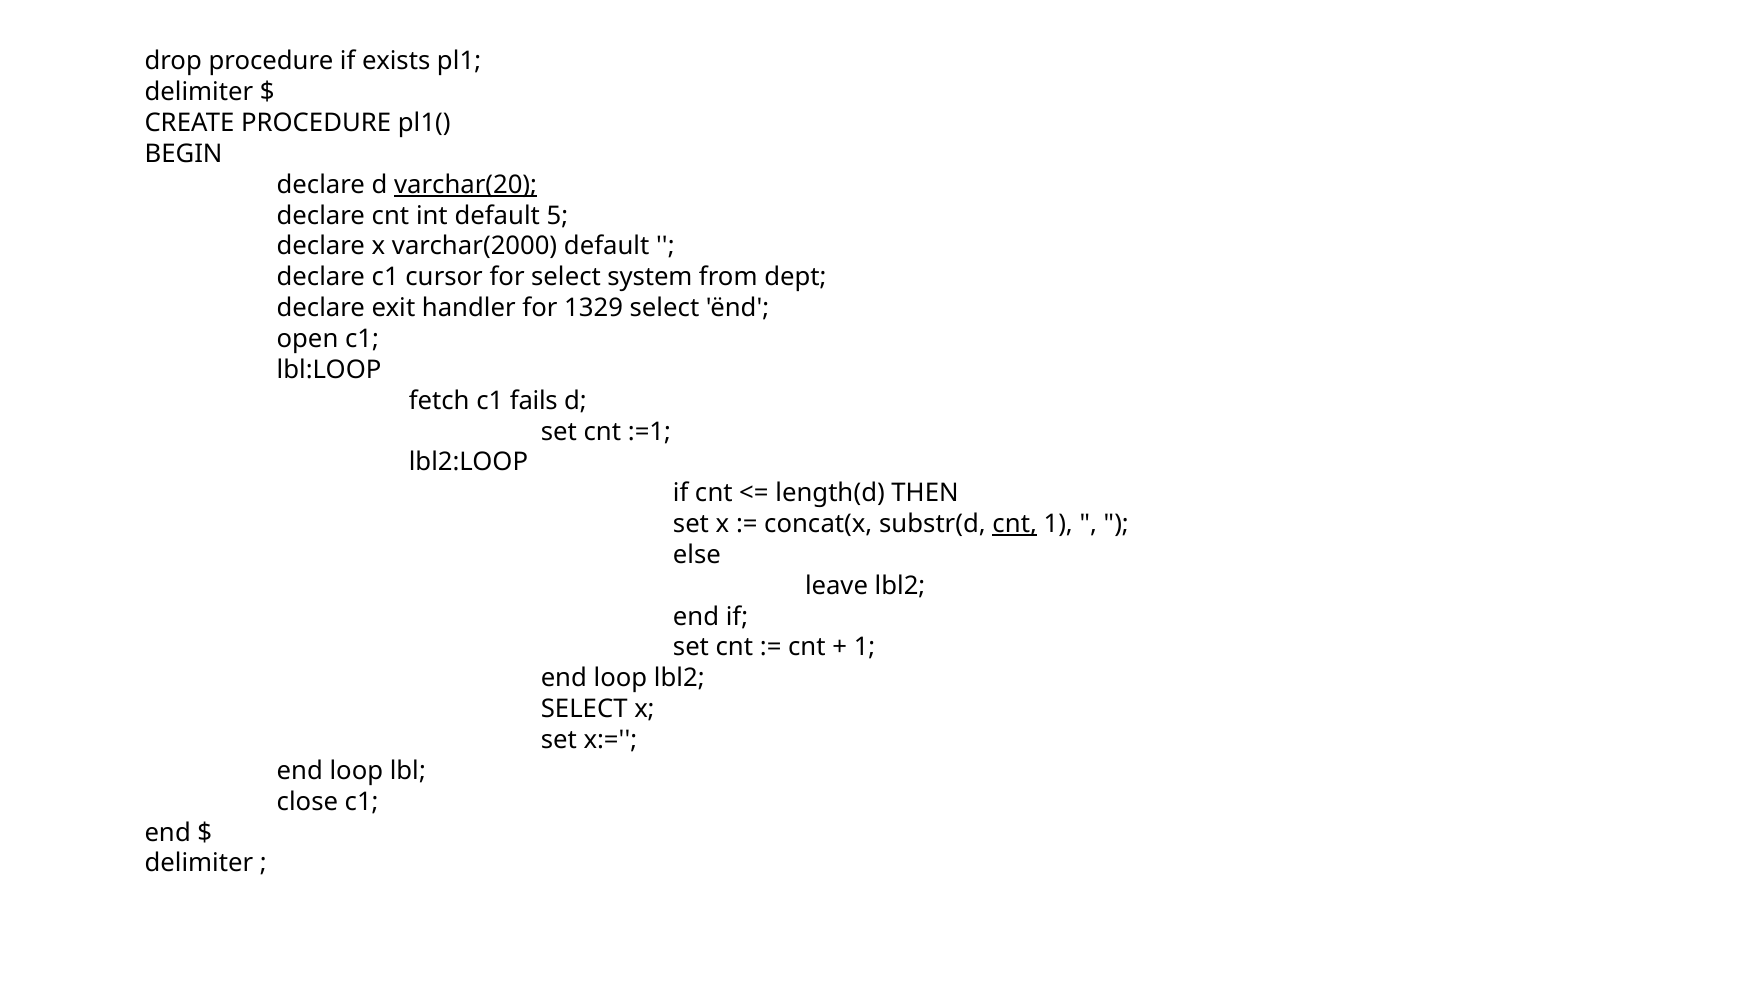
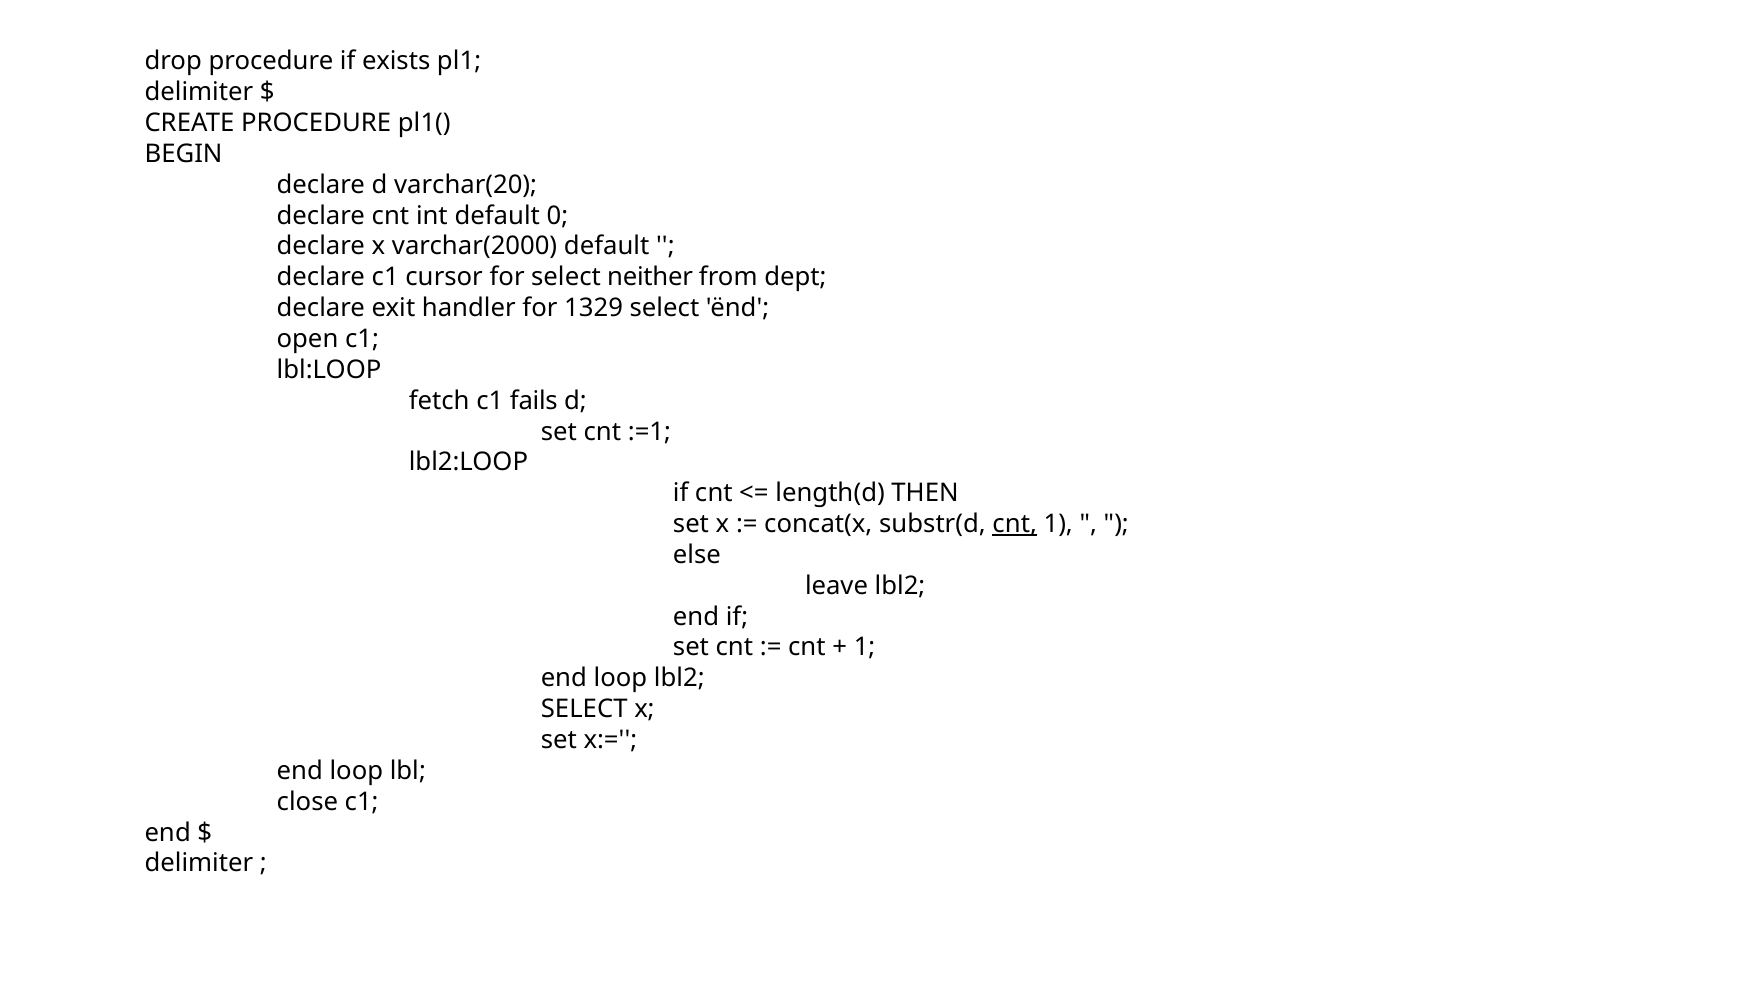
varchar(20 underline: present -> none (466, 185)
5: 5 -> 0 (557, 216)
system: system -> neither (650, 277)
